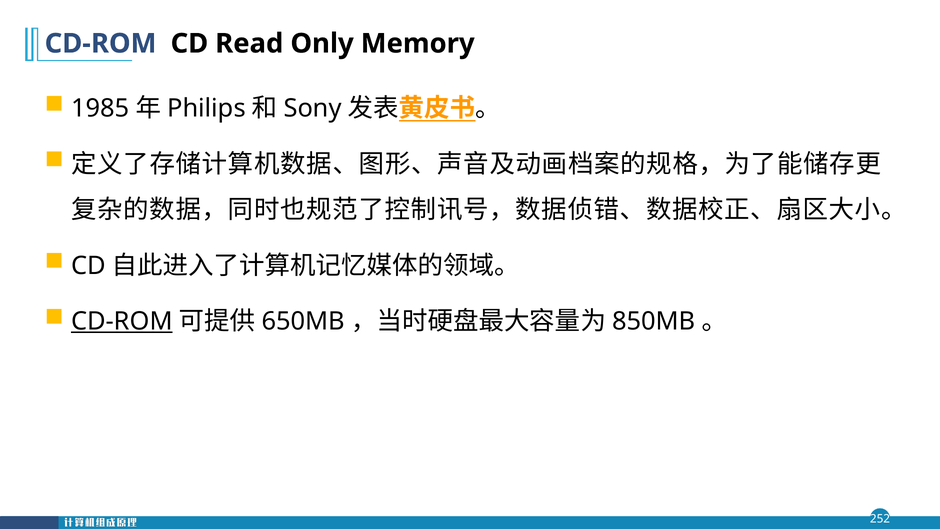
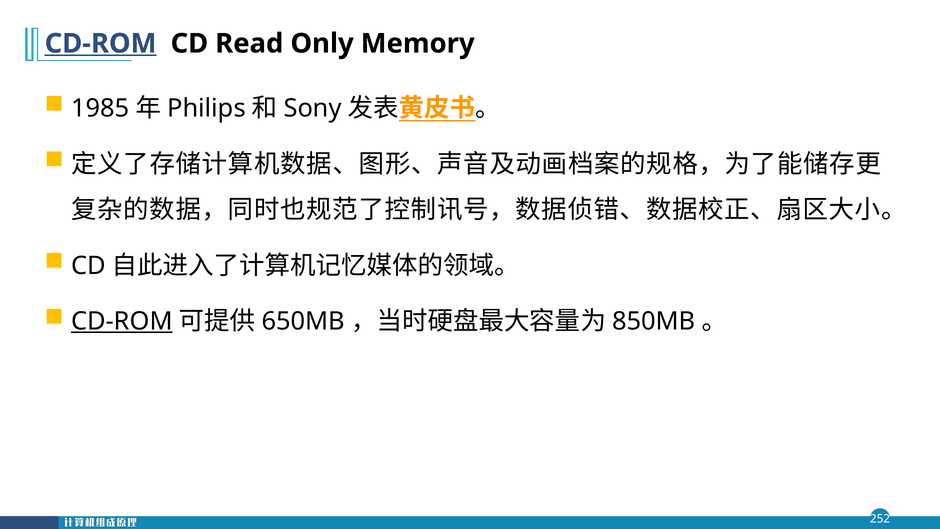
CD-ROM underline: none -> present (101, 44)
